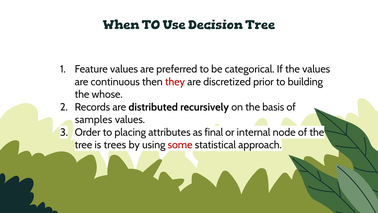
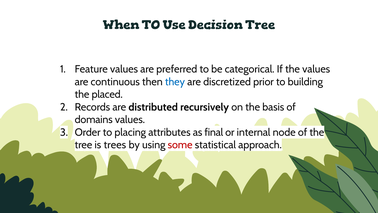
they colour: red -> blue (175, 82)
whose: whose -> placed (107, 94)
samples: samples -> domains (94, 120)
